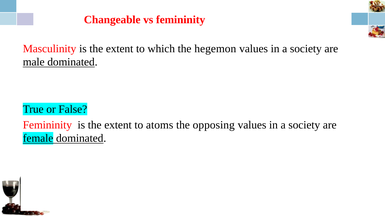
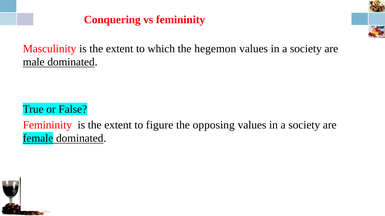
Changeable: Changeable -> Conquering (112, 20)
atoms: atoms -> figure (160, 125)
